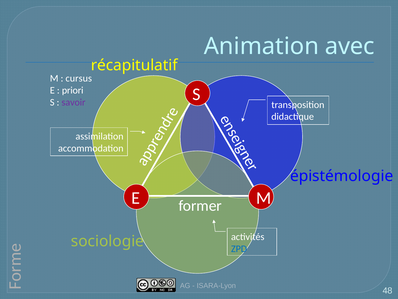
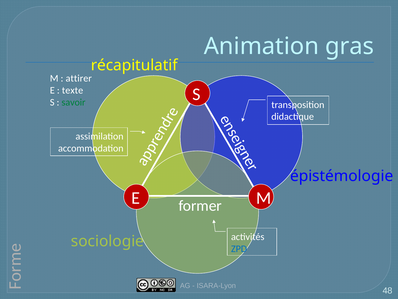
avec: avec -> gras (350, 46)
cursus: cursus -> attirer (79, 78)
priori: priori -> texte (73, 90)
savoir colour: purple -> green (74, 102)
